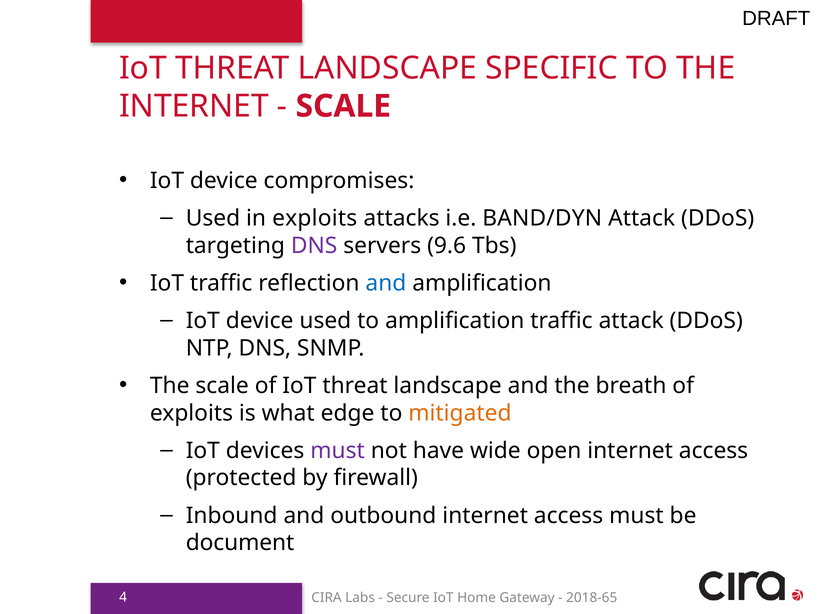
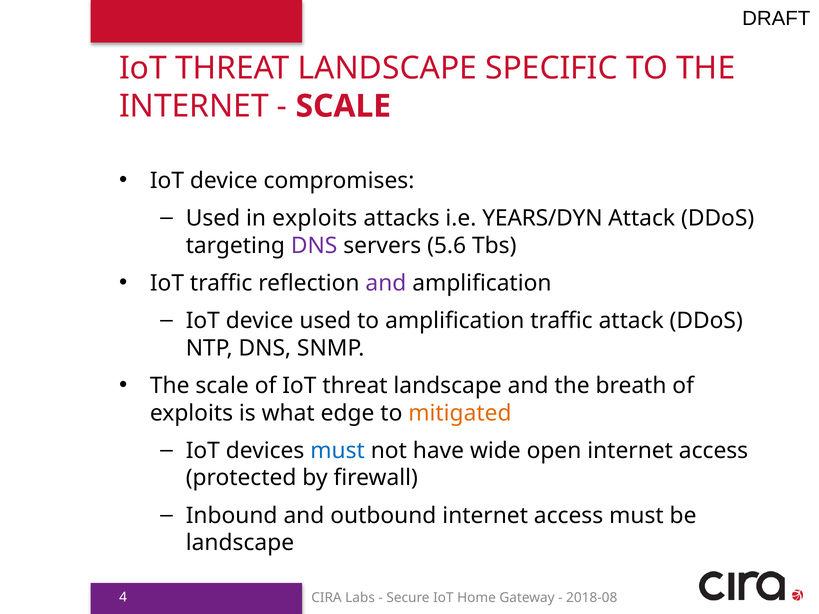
BAND/DYN: BAND/DYN -> YEARS/DYN (542, 218)
9.6: 9.6 -> 5.6 (447, 246)
and colour: blue -> purple (386, 283)
must colour: purple -> blue (338, 451)
document: document -> landscape (240, 543)
2018-65: 2018-65 -> 2018-08 (592, 598)
